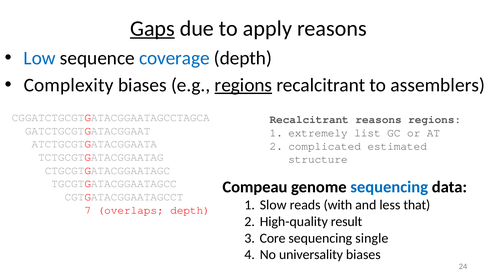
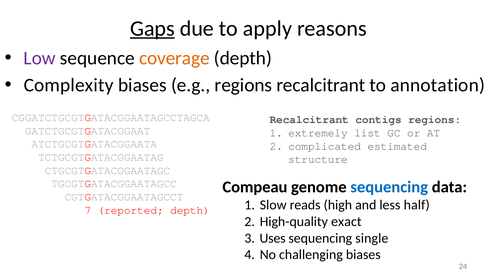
Low colour: blue -> purple (40, 58)
coverage colour: blue -> orange (174, 58)
regions underline: present -> none (243, 85)
assemblers: assemblers -> annotation (438, 85)
Recalcitrant reasons: reasons -> contigs (379, 120)
with: with -> high (338, 205)
that: that -> half (417, 205)
overlaps: overlaps -> reported (131, 211)
result: result -> exact (346, 222)
Core: Core -> Uses (273, 239)
universality: universality -> challenging (311, 255)
